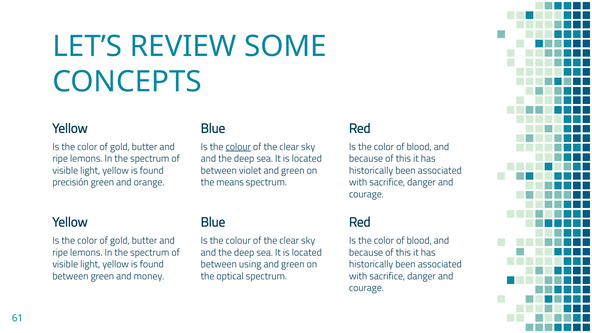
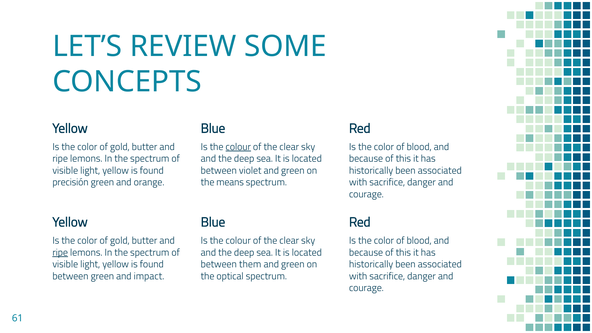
ripe underline: none -> present (60, 252)
using: using -> them (250, 264)
money: money -> impact (149, 276)
